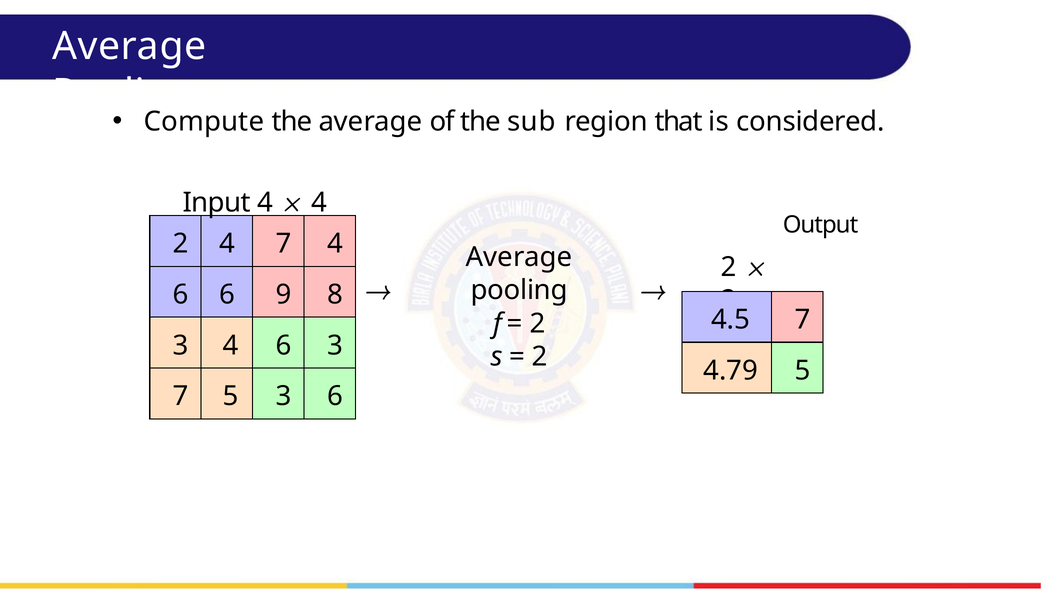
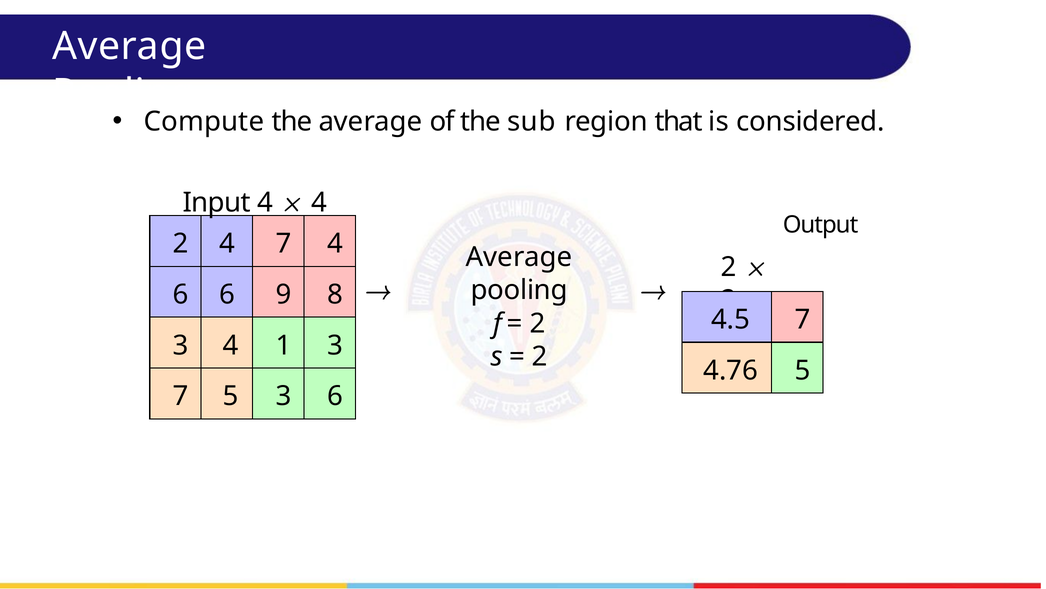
3 4 6: 6 -> 1 (284, 345)
4.79: 4.79 -> 4.76 (731, 370)
